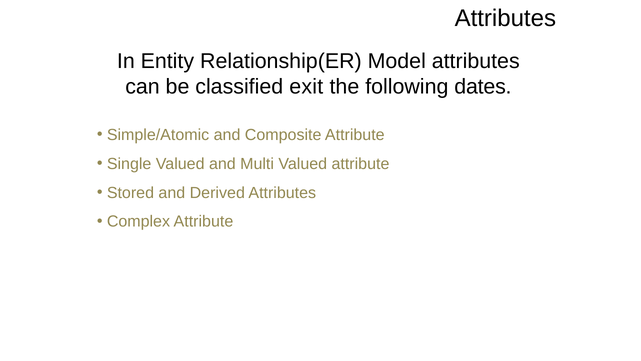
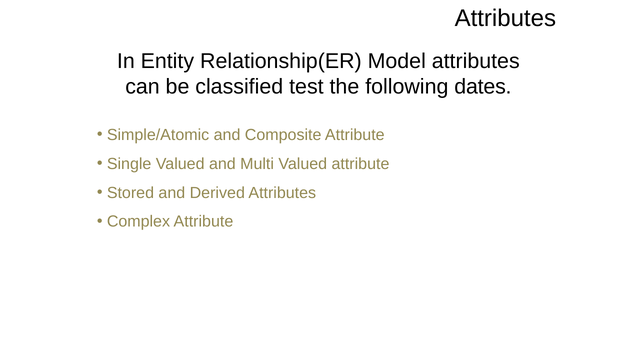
exit: exit -> test (306, 87)
